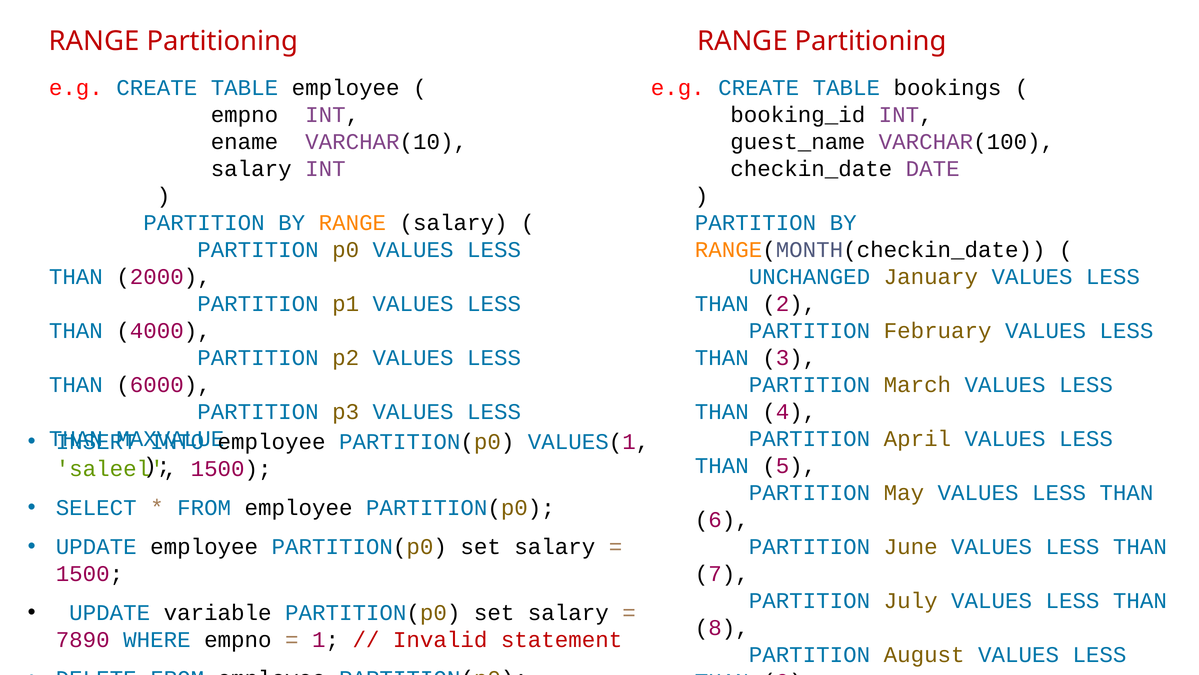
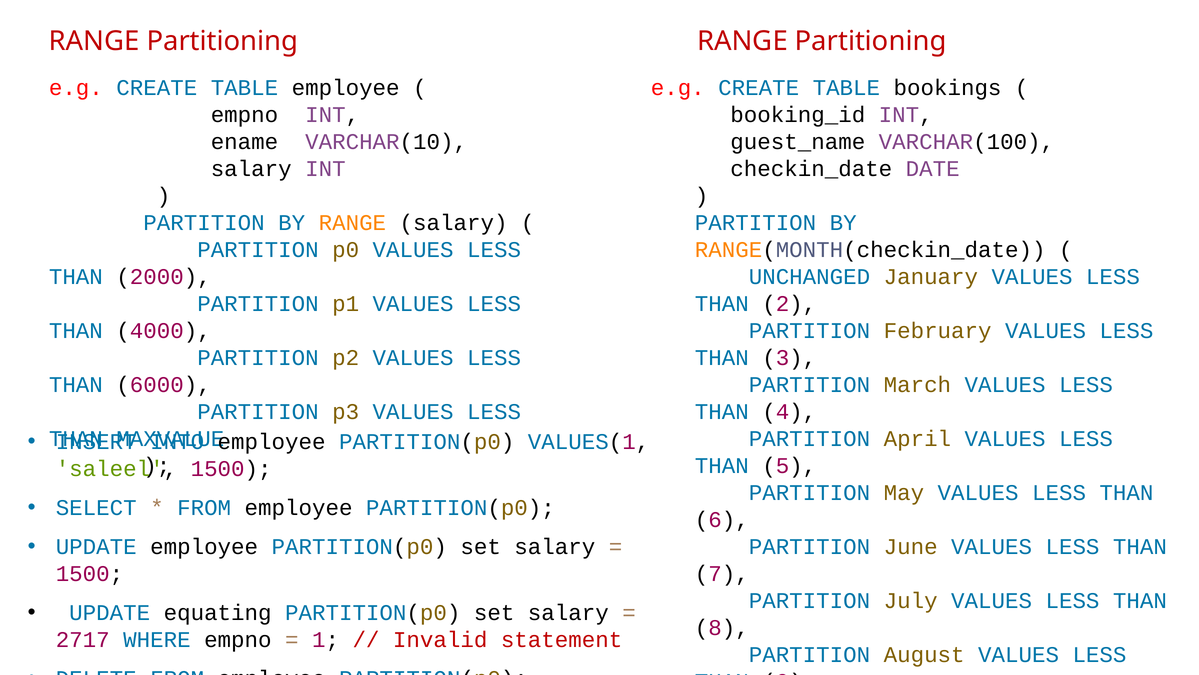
variable: variable -> equating (218, 612)
7890: 7890 -> 2717 (83, 639)
